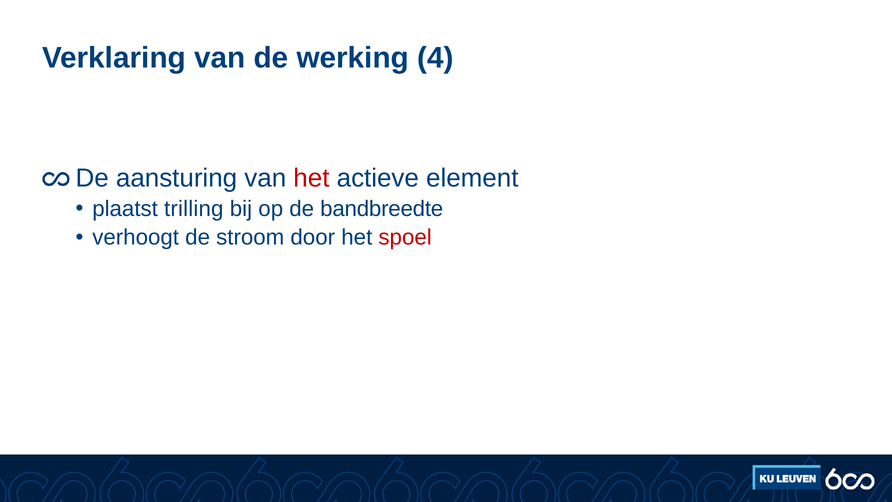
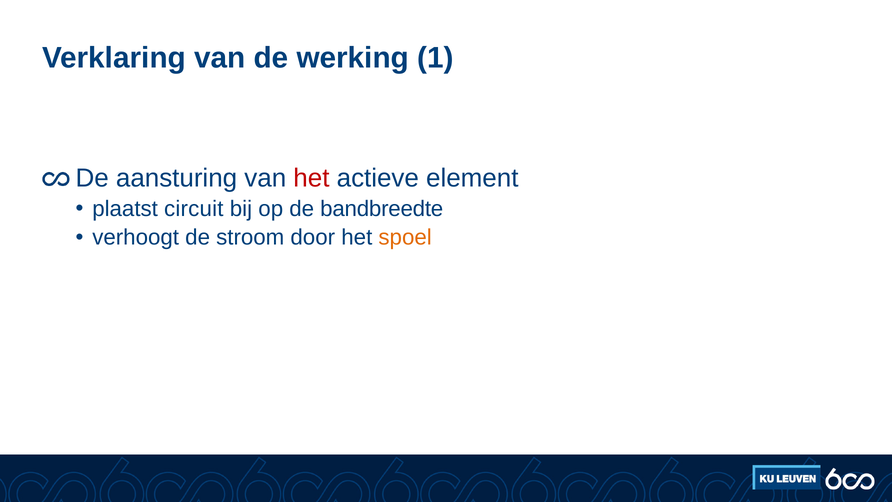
4: 4 -> 1 (435, 58)
trilling: trilling -> circuit (194, 209)
spoel colour: red -> orange (405, 237)
